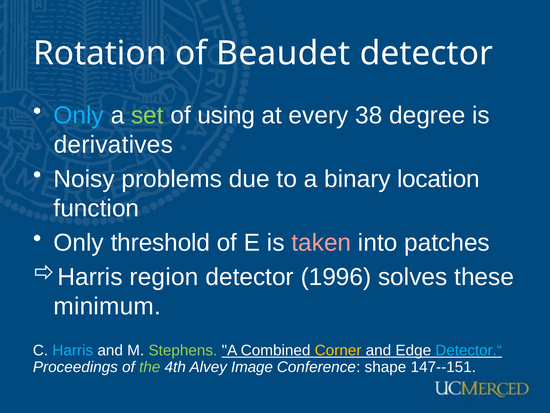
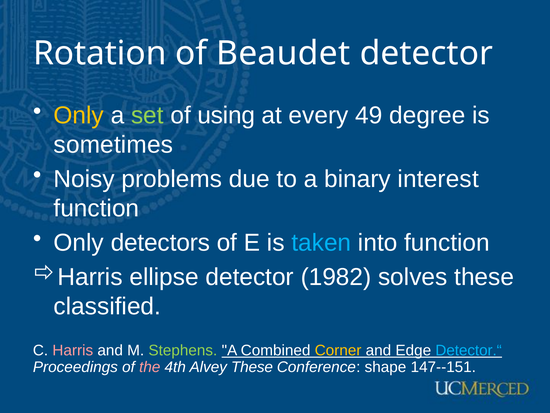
Only colour: light blue -> yellow (79, 115)
38: 38 -> 49 (369, 115)
derivatives: derivatives -> sometimes (113, 145)
location: location -> interest (438, 179)
threshold: threshold -> detectors (160, 243)
taken colour: pink -> light blue (321, 243)
into patches: patches -> function (447, 243)
region: region -> ellipse (164, 277)
1996: 1996 -> 1982 (336, 277)
minimum: minimum -> classified (107, 306)
Harris colour: light blue -> pink (73, 350)
the colour: light green -> pink (150, 367)
Alvey Image: Image -> These (252, 367)
